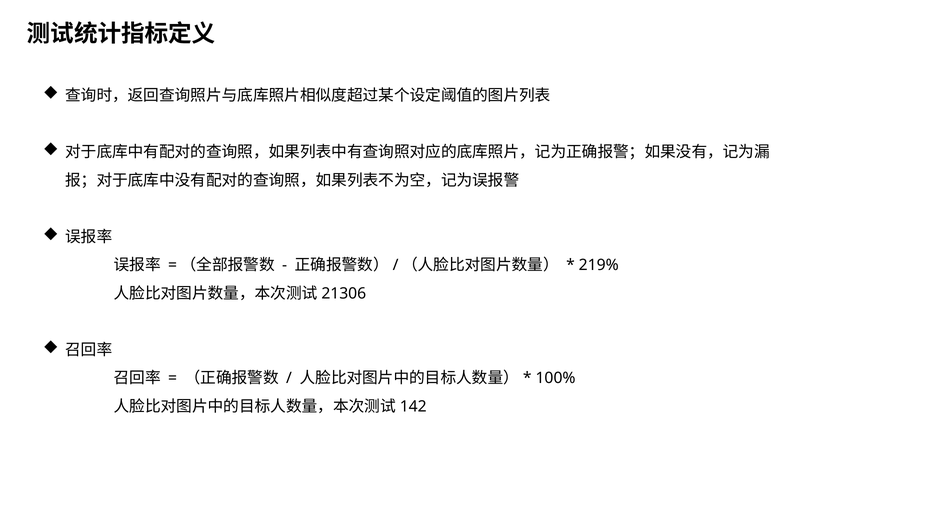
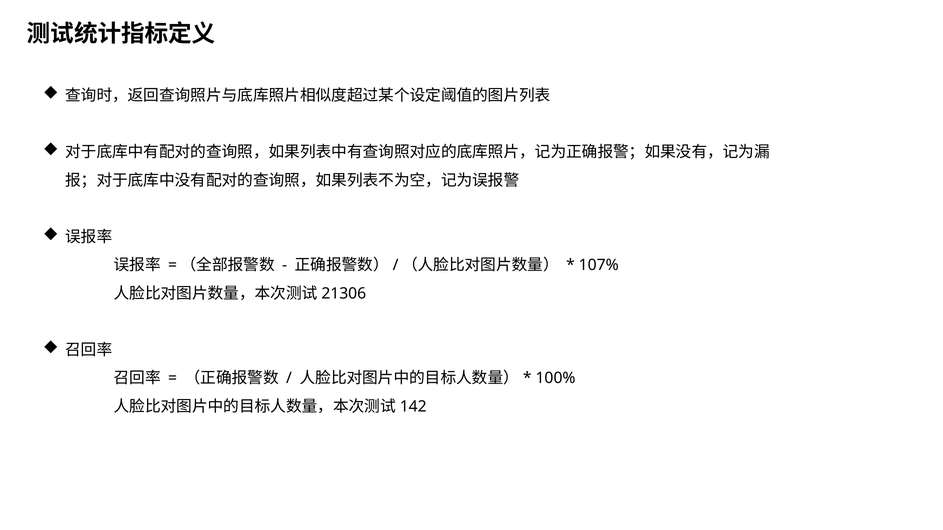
219%: 219% -> 107% (599, 265)
